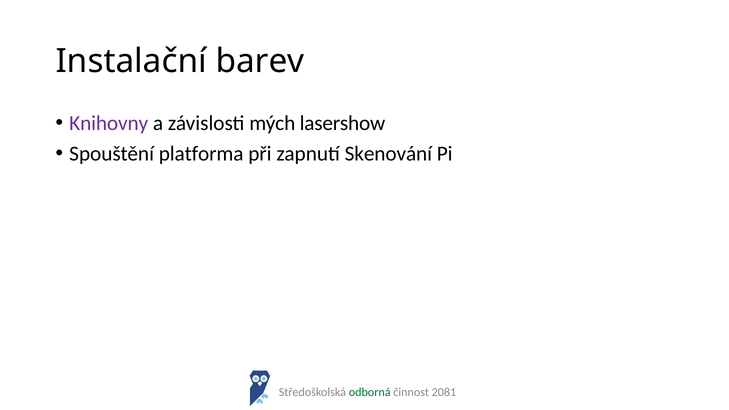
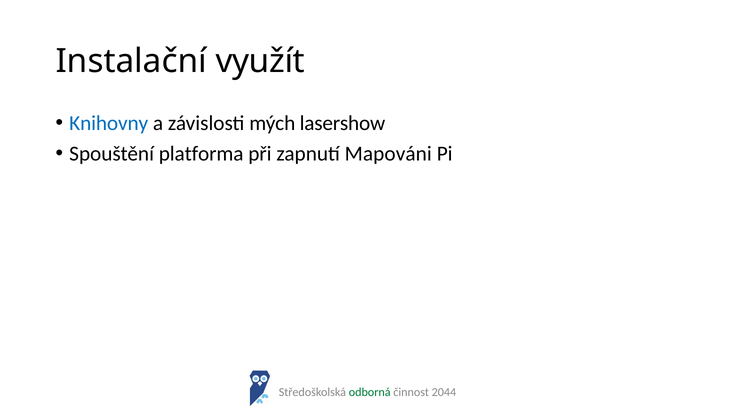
barev: barev -> využít (260, 61)
Knihovny colour: purple -> blue (109, 123)
Skenování: Skenování -> Mapováni (388, 154)
2081: 2081 -> 2044 (444, 392)
